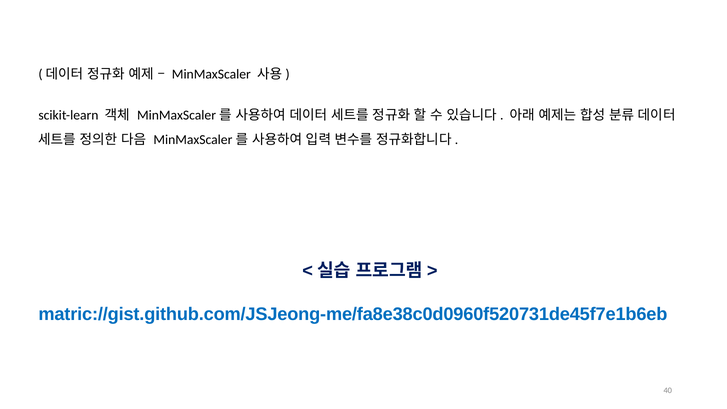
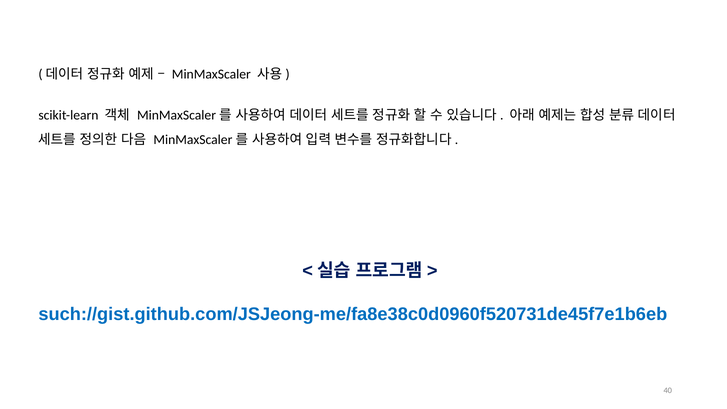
matric://gist.github.com/JSJeong-me/fa8e38c0d0960f520731de45f7e1b6eb: matric://gist.github.com/JSJeong-me/fa8e38c0d0960f520731de45f7e1b6eb -> such://gist.github.com/JSJeong-me/fa8e38c0d0960f520731de45f7e1b6eb (353, 314)
